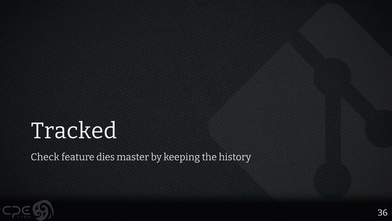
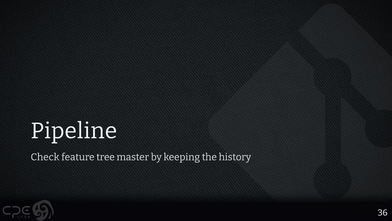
Tracked: Tracked -> Pipeline (74, 131)
dies: dies -> tree (106, 157)
